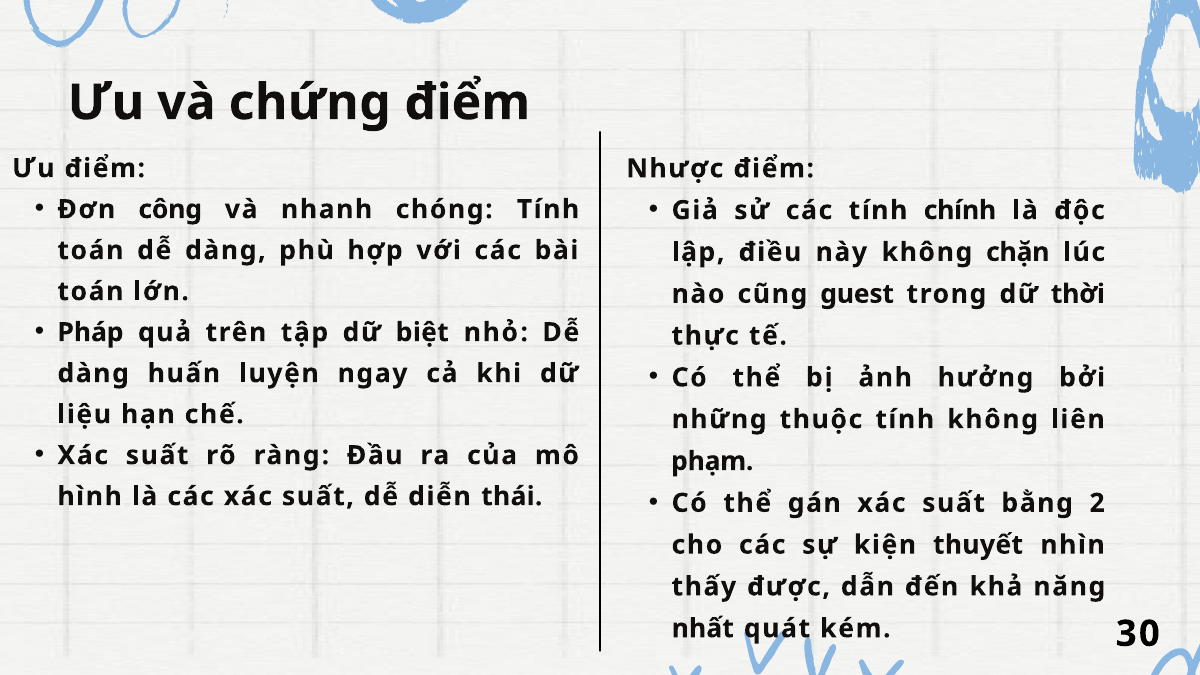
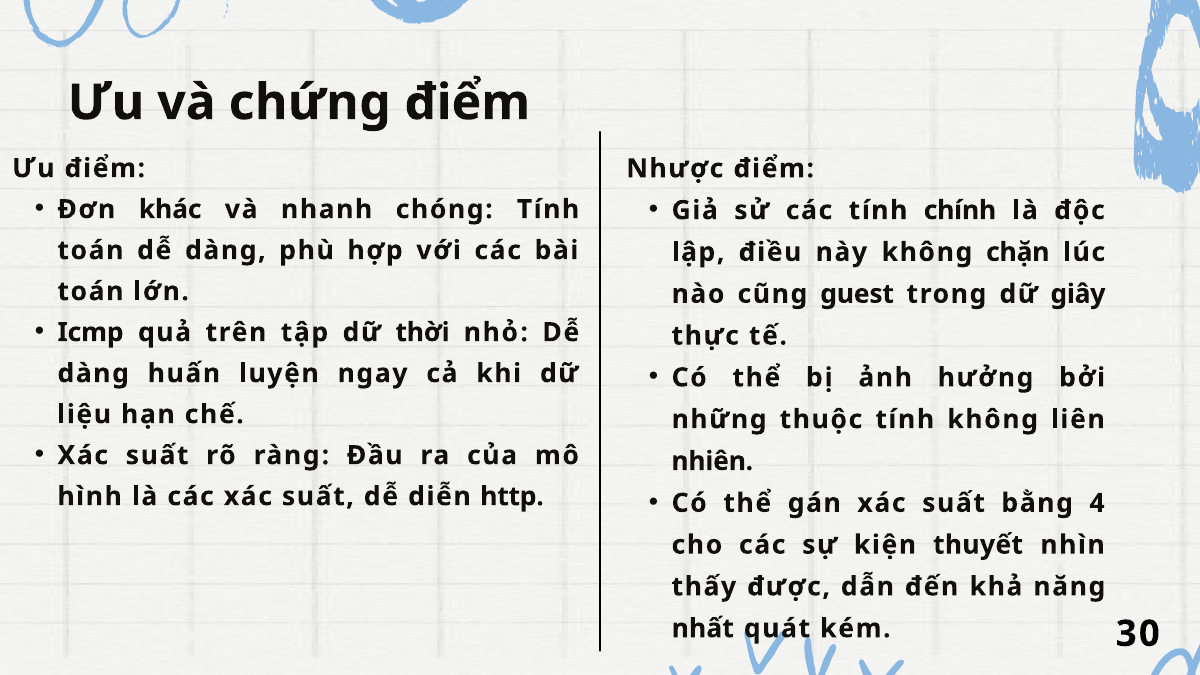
công: công -> khác (170, 209)
thời: thời -> giây (1078, 294)
Pháp: Pháp -> Icmp (91, 332)
biệt: biệt -> thời (423, 332)
phạm: phạm -> nhiên (712, 461)
2: 2 -> 4 (1097, 503)
thái: thái -> http (512, 496)
